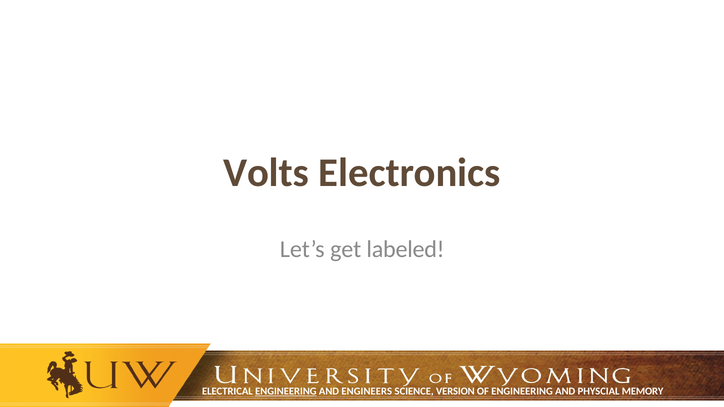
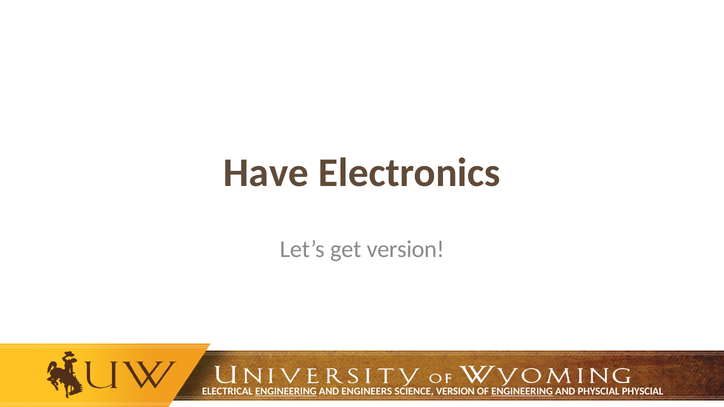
Volts: Volts -> Have (266, 173)
get labeled: labeled -> version (406, 250)
ENGINEERING underline: none -> present (522, 392)
PHYSCIAL MEMORY: MEMORY -> PHYSCIAL (643, 392)
